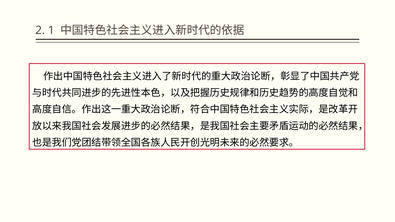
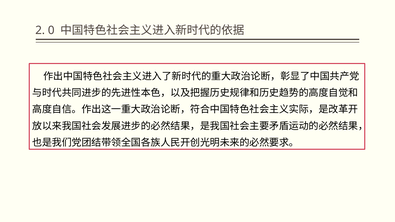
1: 1 -> 0 (51, 30)
